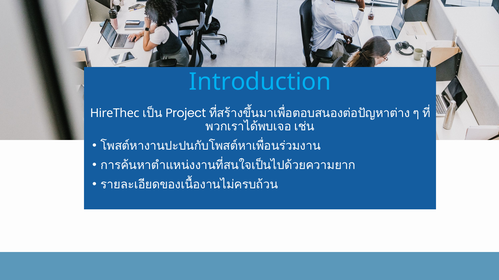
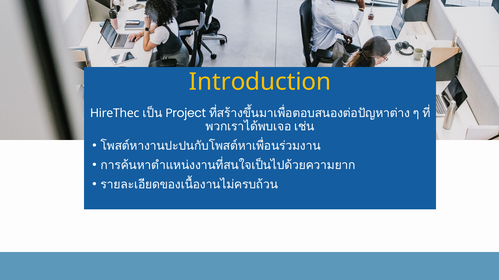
Introduction colour: light blue -> yellow (260, 82)
